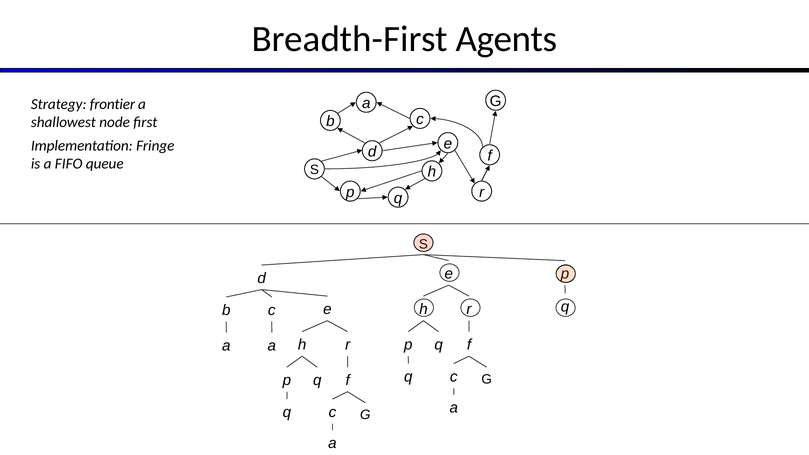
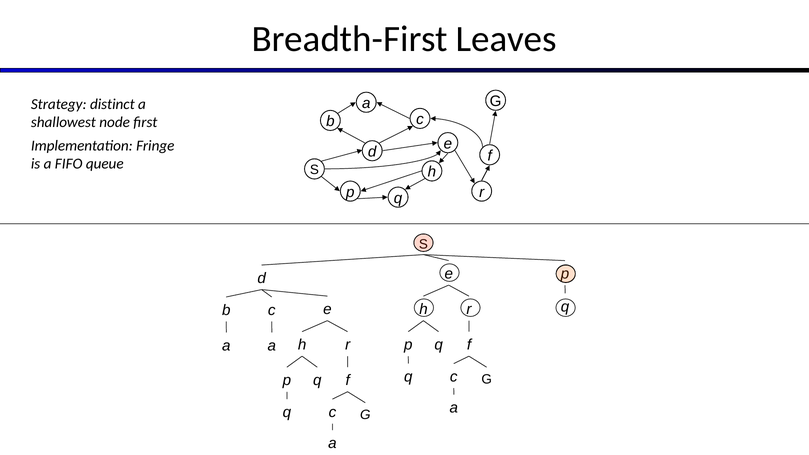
Agents: Agents -> Leaves (506, 39)
frontier: frontier -> distinct (112, 104)
